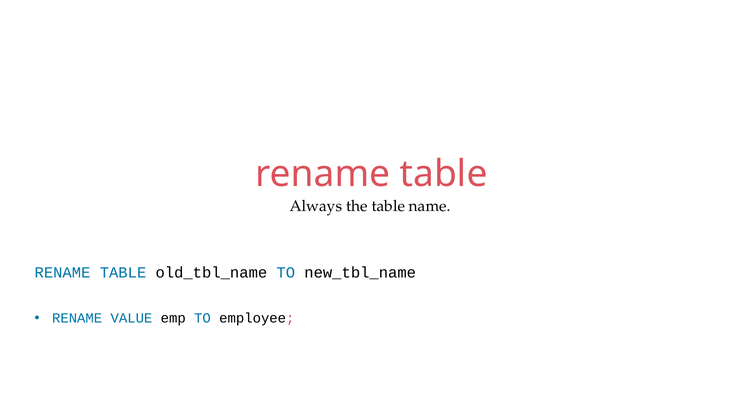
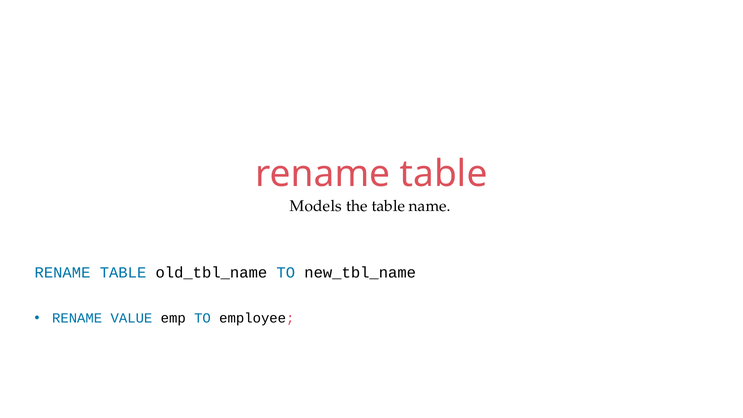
Always: Always -> Models (316, 206)
